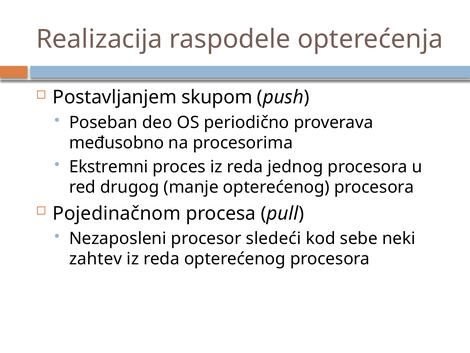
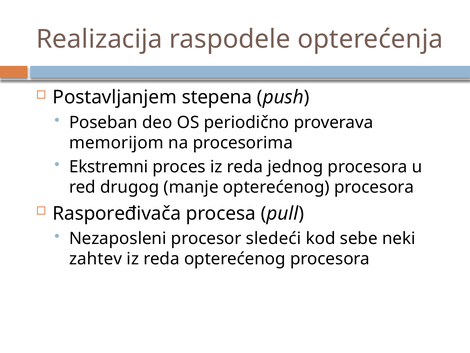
skupom: skupom -> stepena (217, 97)
međusobno: međusobno -> memorijom (116, 143)
Pojedinačnom: Pojedinačnom -> Raspoređivača (117, 213)
